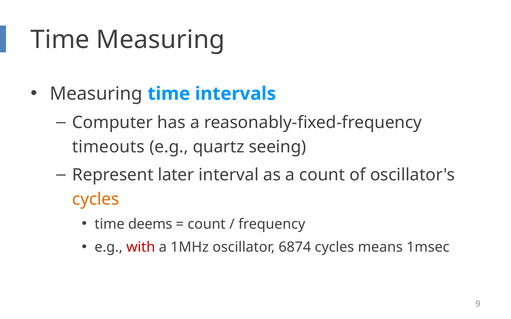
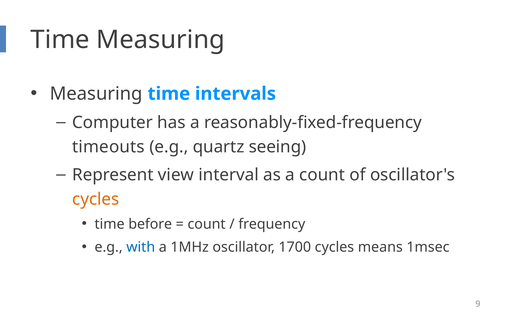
later: later -> view (176, 175)
deems: deems -> before (150, 224)
with colour: red -> blue (141, 248)
6874: 6874 -> 1700 (295, 248)
